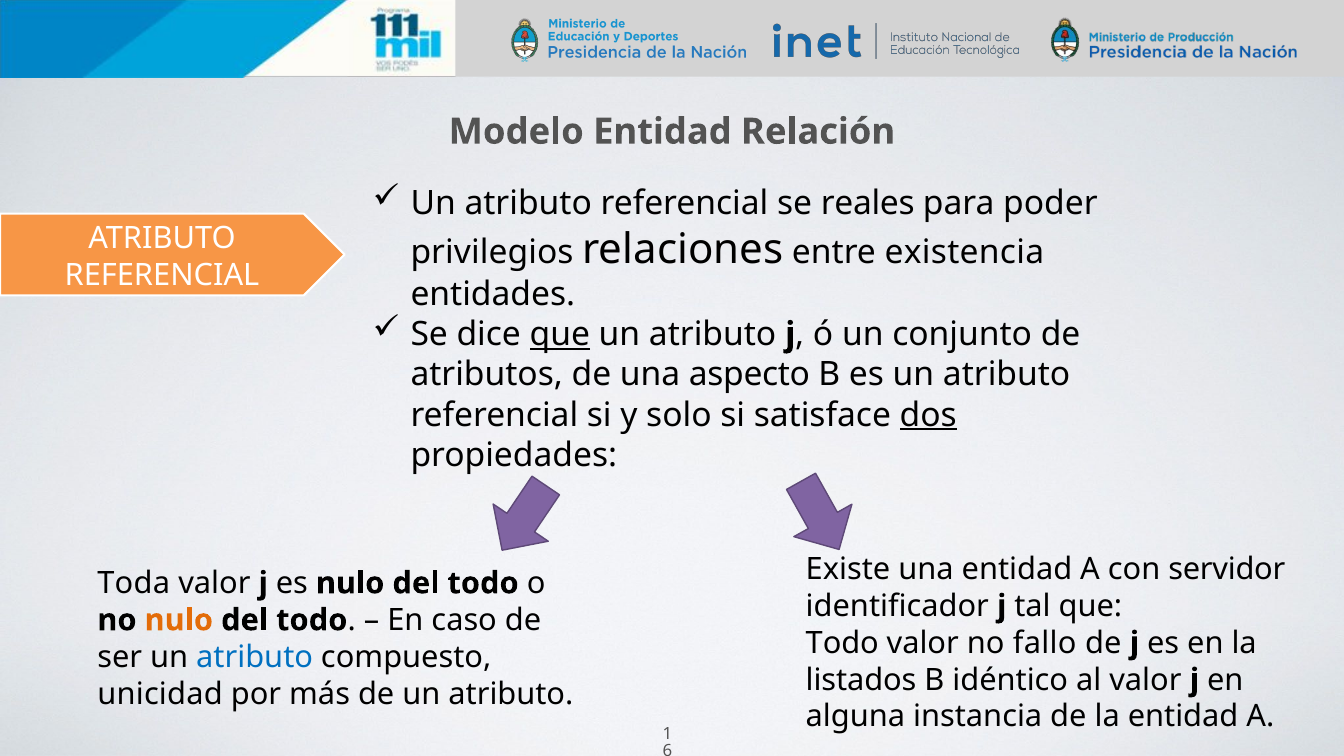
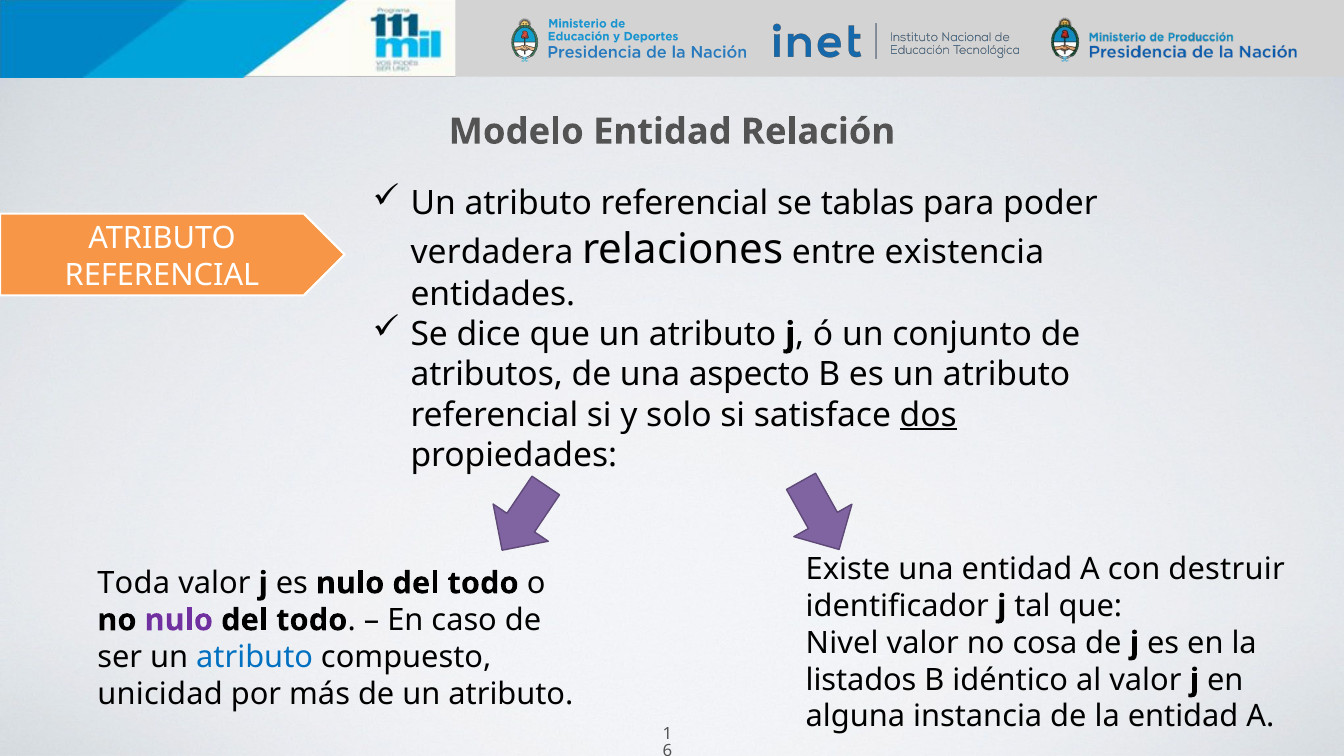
reales: reales -> tablas (868, 203)
privilegios: privilegios -> verdadera (492, 252)
que underline: present -> none (560, 334)
servidor: servidor -> destruir (1227, 569)
nulo colour: orange -> purple (179, 620)
Todo: Todo -> Nivel (842, 643)
fallo: fallo -> cosa (1045, 643)
